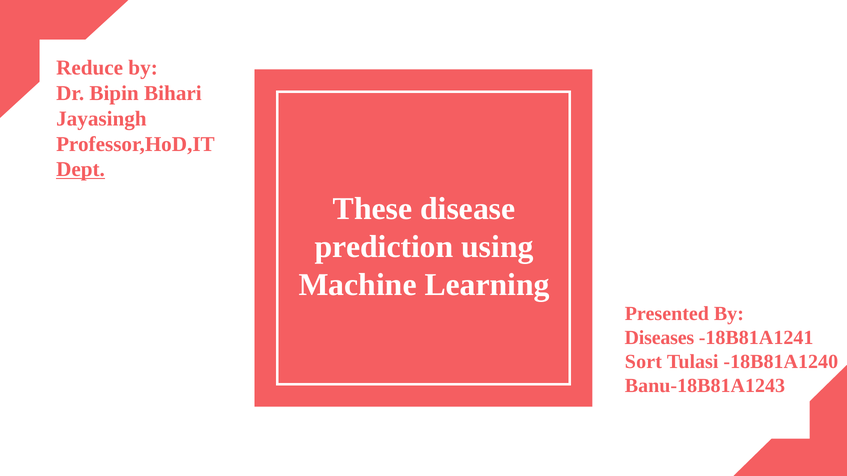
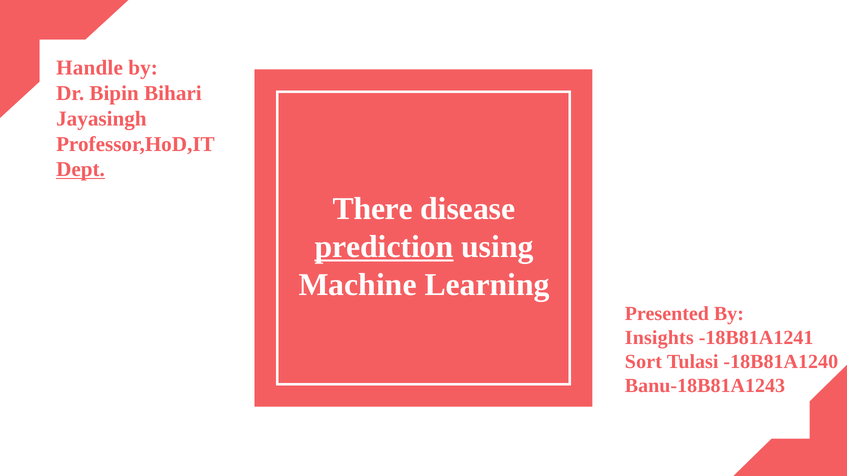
Reduce: Reduce -> Handle (90, 68)
These: These -> There (373, 209)
prediction underline: none -> present (384, 247)
Diseases: Diseases -> Insights (659, 338)
